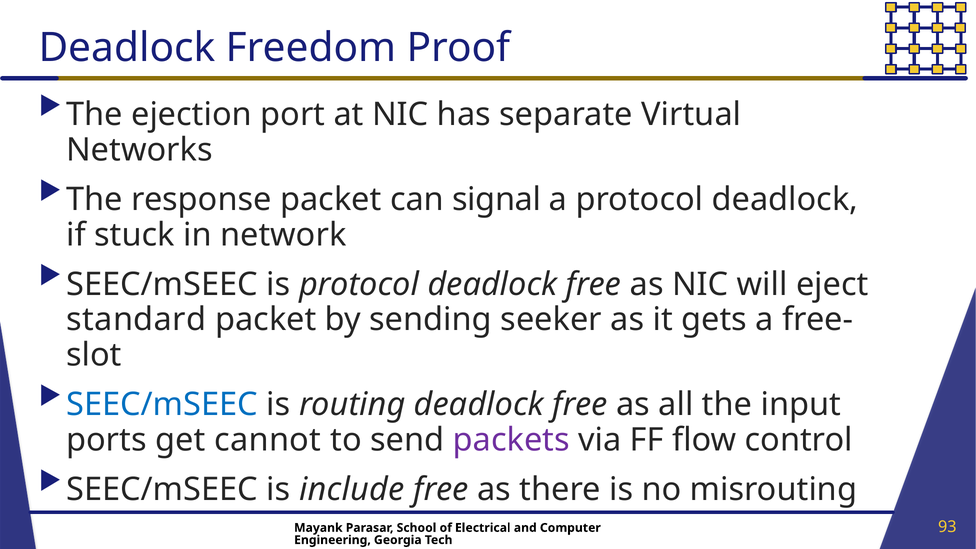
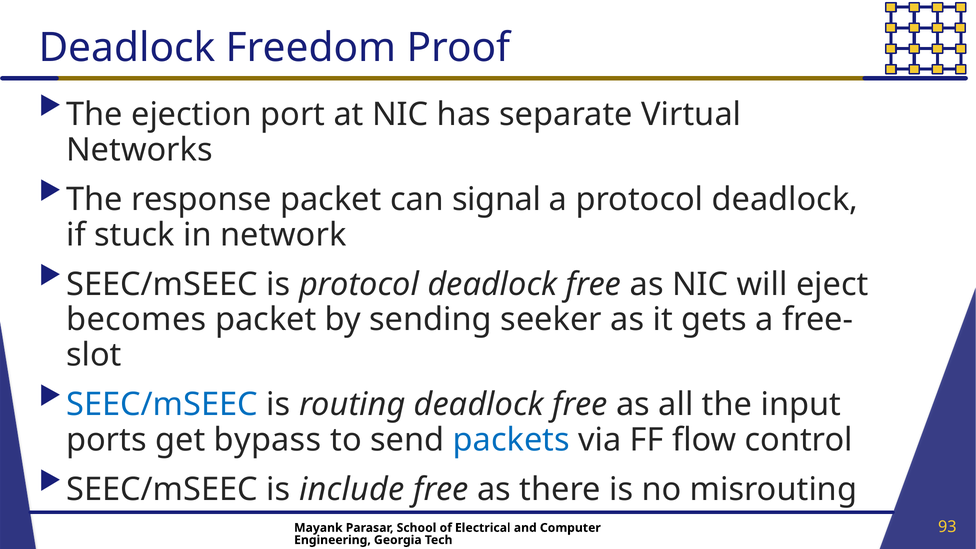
standard: standard -> becomes (136, 320)
cannot: cannot -> bypass (268, 440)
packets colour: purple -> blue (511, 440)
